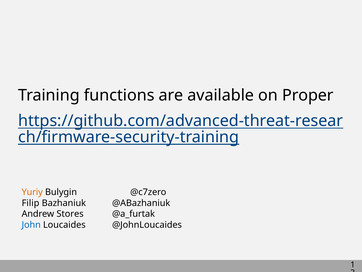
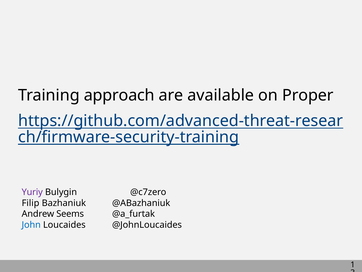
functions: functions -> approach (119, 95)
Yuriy colour: orange -> purple (32, 192)
Stores: Stores -> Seems (70, 214)
